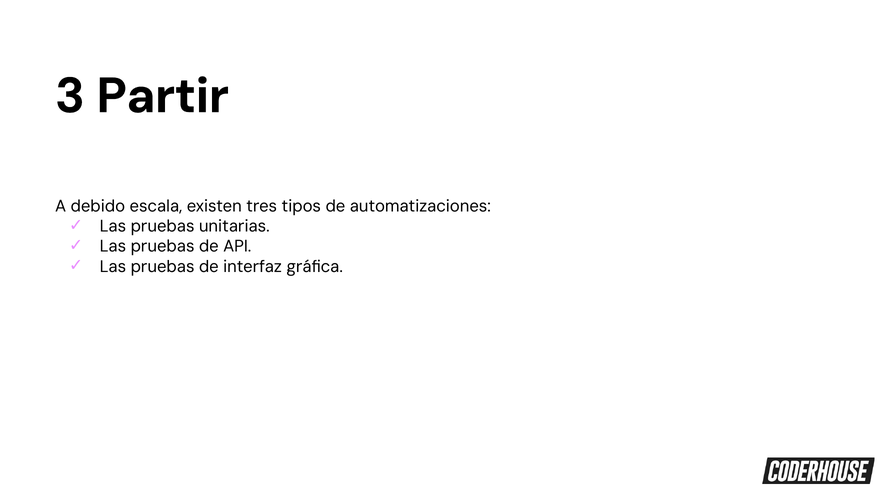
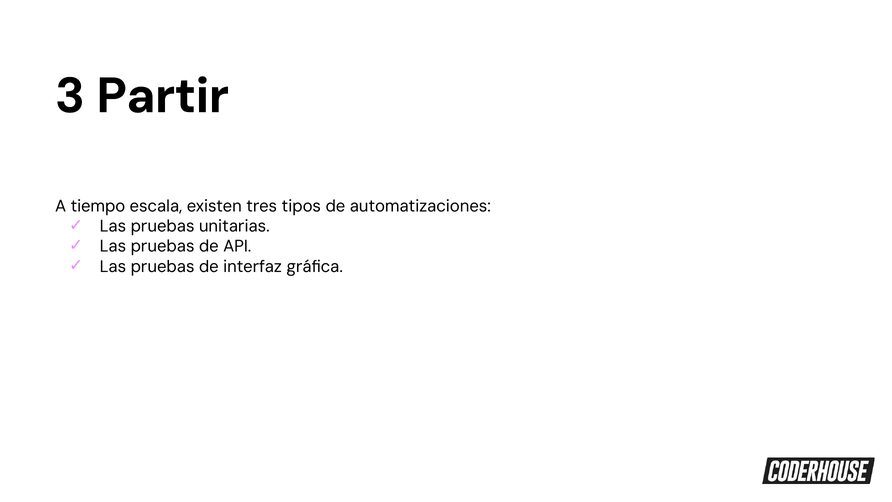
debido: debido -> tiempo (98, 206)
